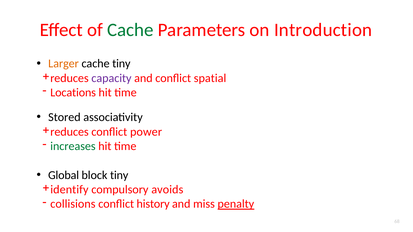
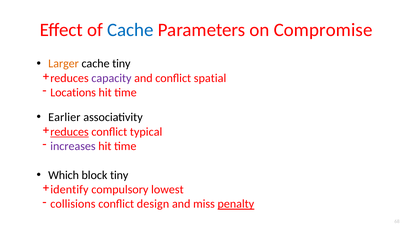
Cache colour: green -> blue (130, 30)
Introduction: Introduction -> Compromise (323, 30)
Stored: Stored -> Earlier (64, 117)
reduces underline: none -> present (69, 132)
power: power -> typical (146, 132)
increases colour: green -> purple (73, 146)
Global: Global -> Which (64, 175)
avoids: avoids -> lowest (167, 190)
history: history -> design (153, 204)
